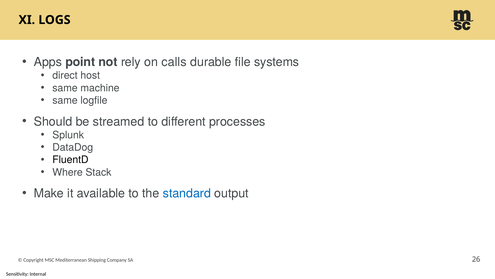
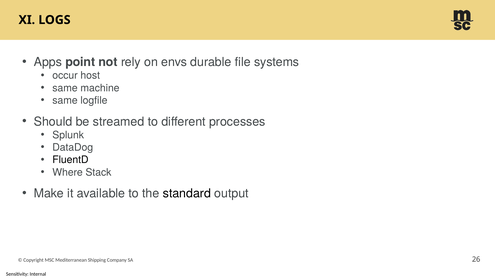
calls: calls -> envs (174, 62)
direct: direct -> occur (65, 75)
standard colour: blue -> black (187, 193)
